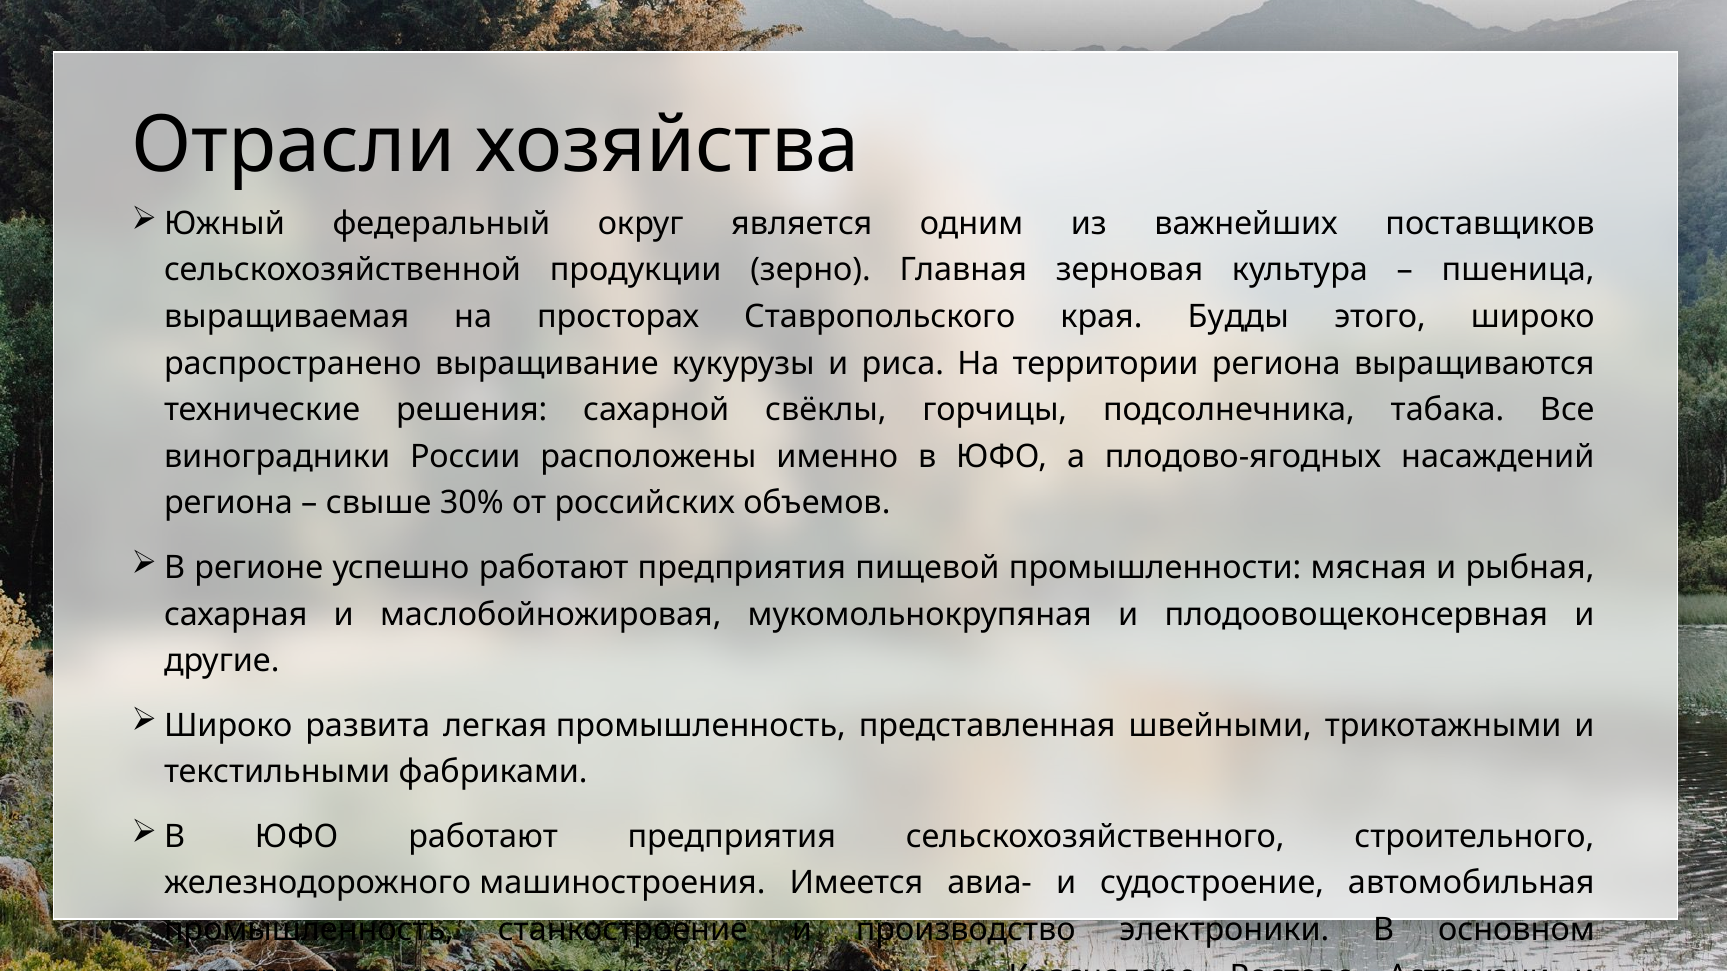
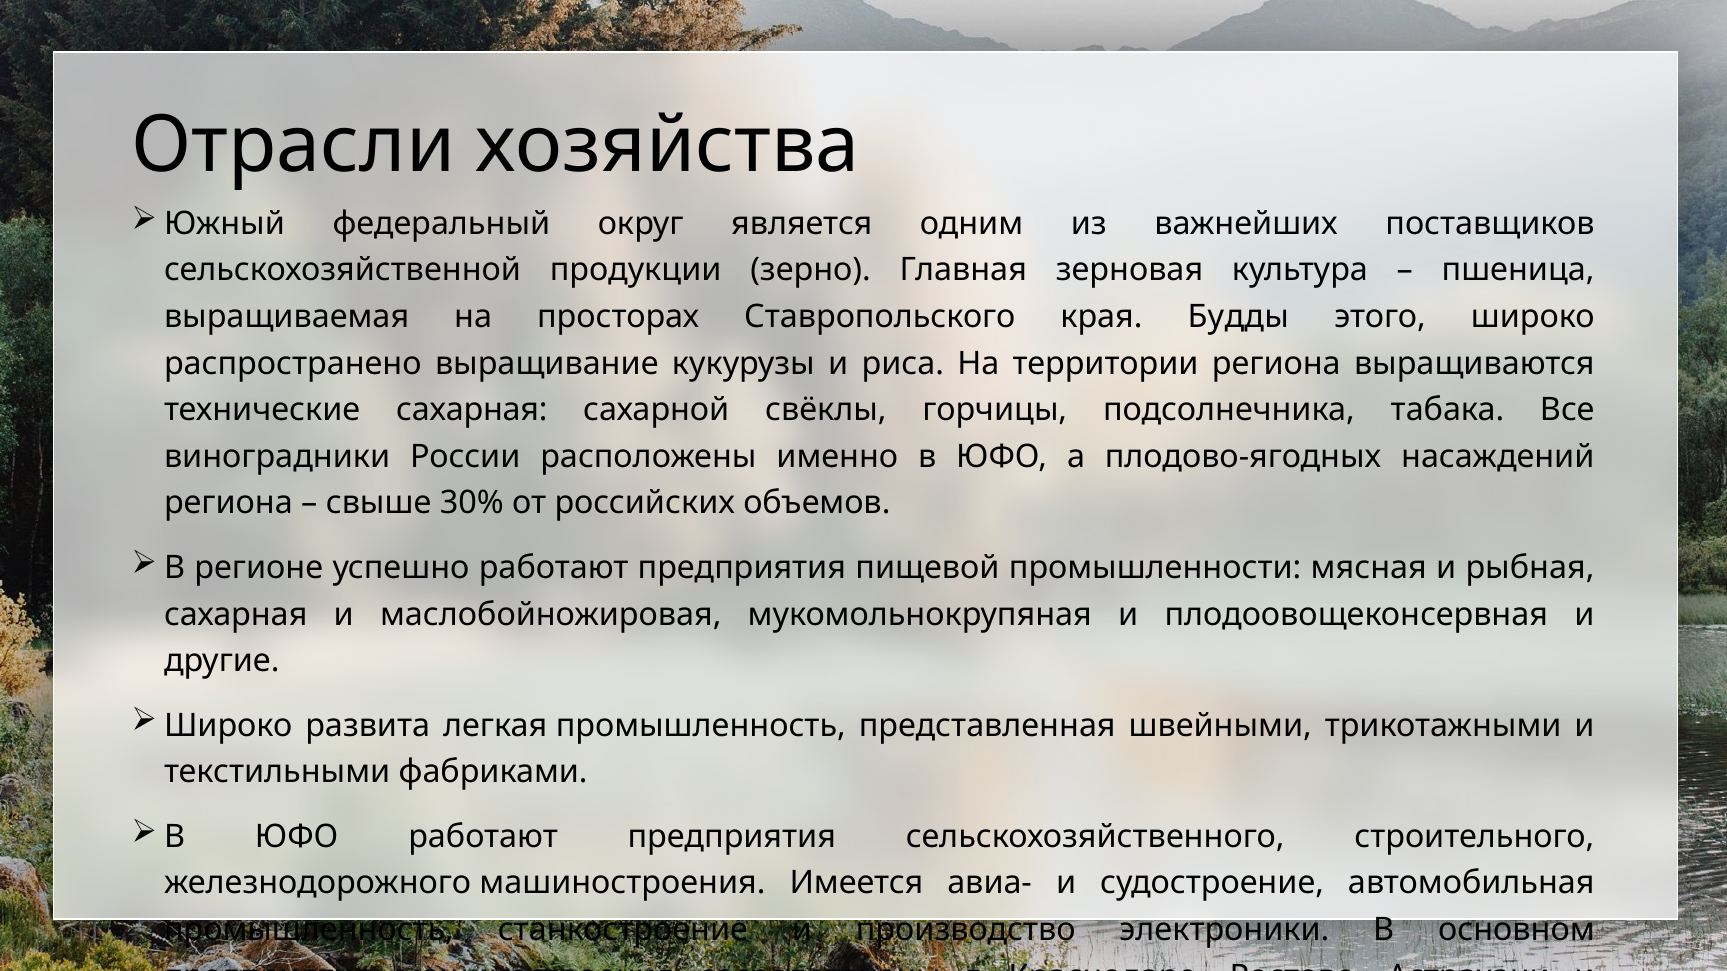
технические решения: решения -> сахарная (472, 410)
